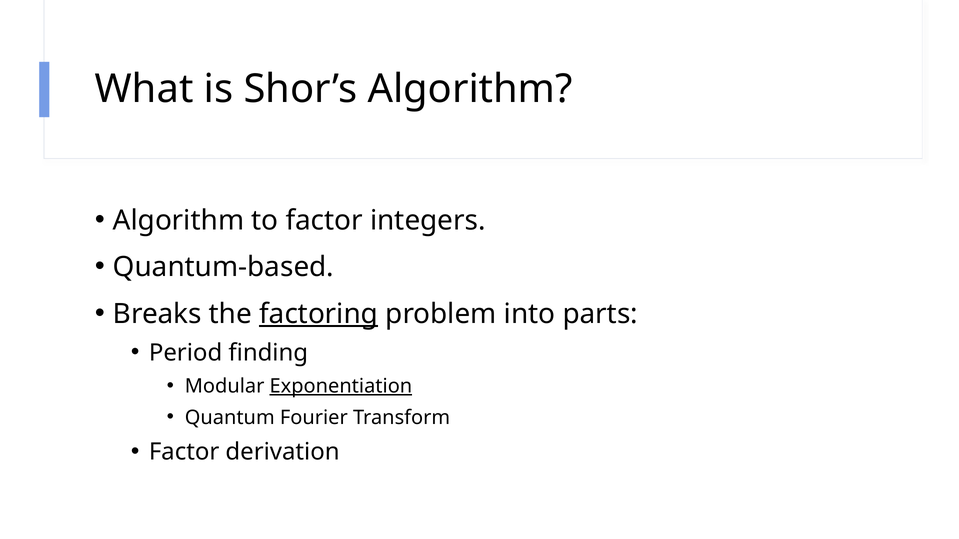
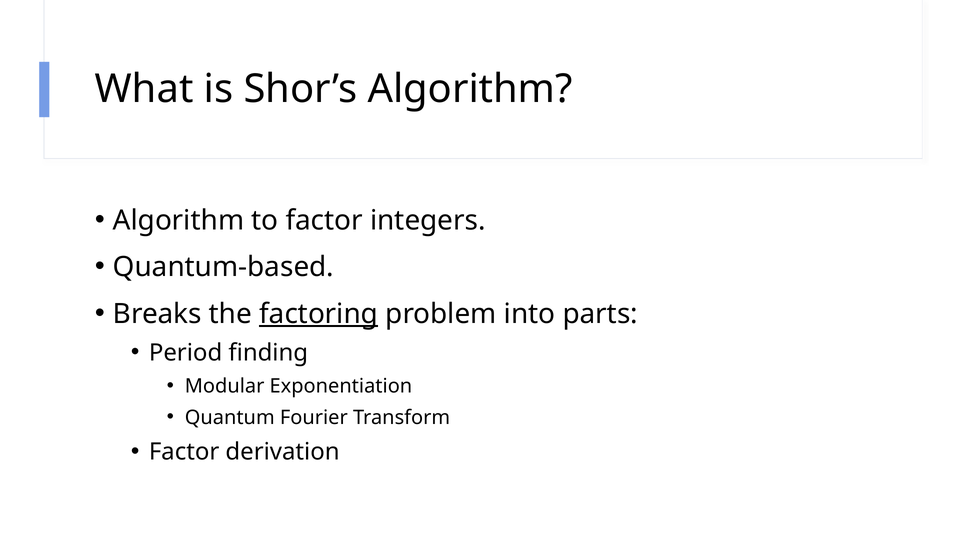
Exponentiation underline: present -> none (341, 386)
